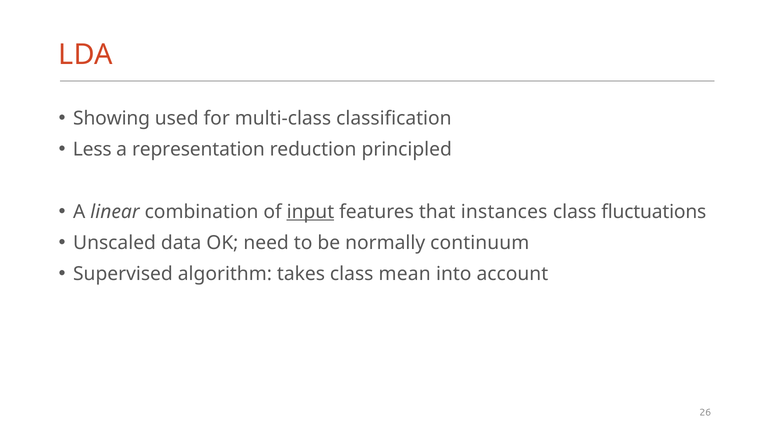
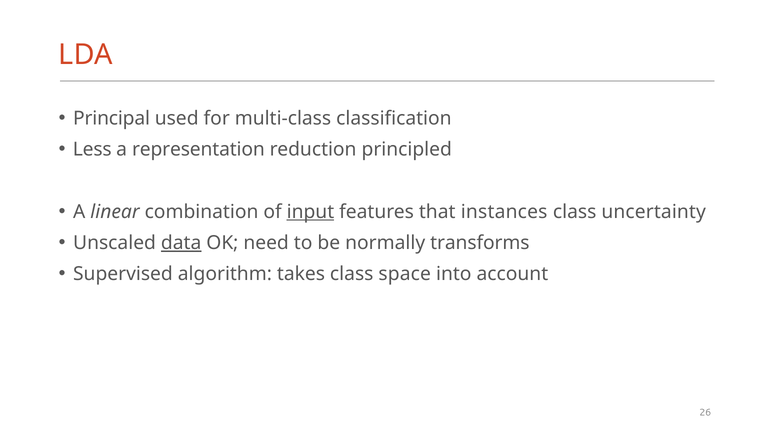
Showing: Showing -> Principal (112, 118)
fluctuations: fluctuations -> uncertainty (654, 212)
data underline: none -> present (181, 243)
continuum: continuum -> transforms (480, 243)
mean: mean -> space (405, 274)
